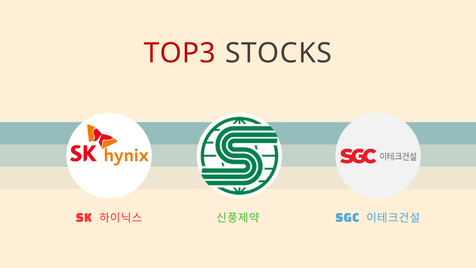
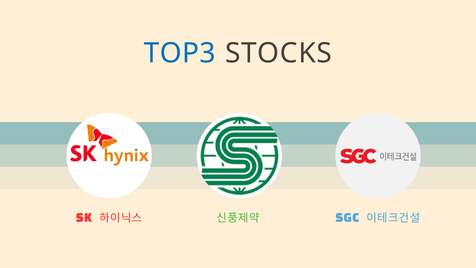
TOP3 colour: red -> blue (180, 53)
